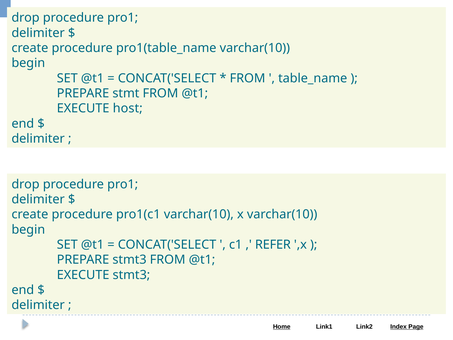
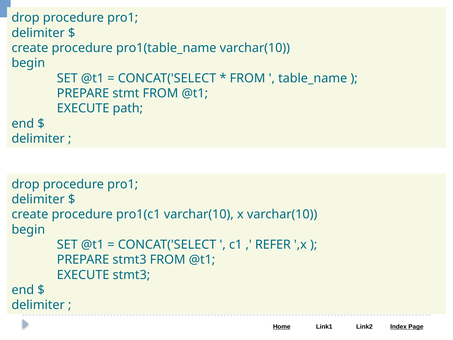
host: host -> path (128, 108)
